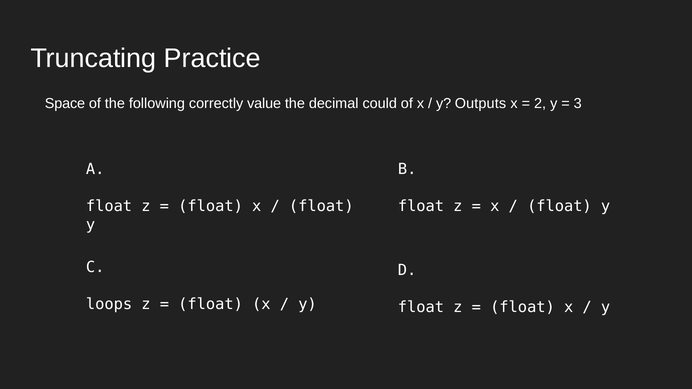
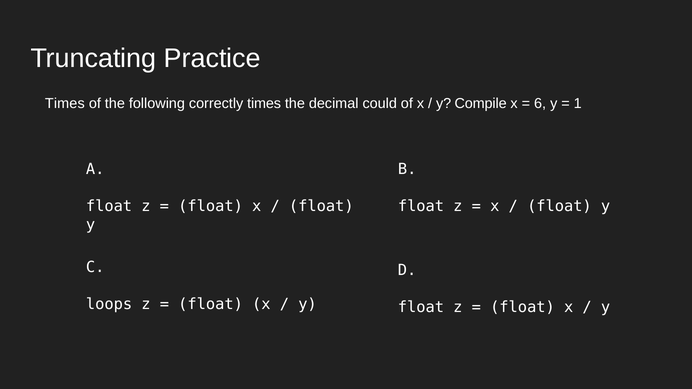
Space: Space -> Times (65, 104)
correctly value: value -> times (264, 104)
Outputs: Outputs -> Compile (481, 104)
2: 2 -> 6 (540, 104)
3: 3 -> 1 (578, 104)
